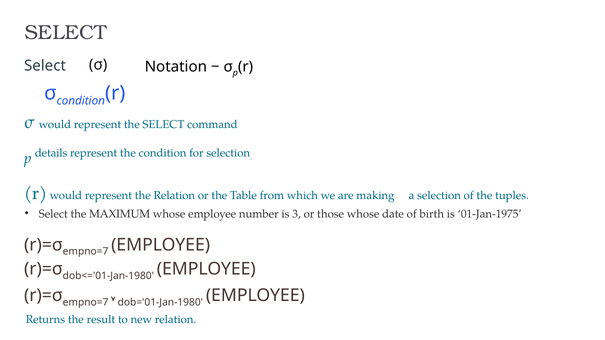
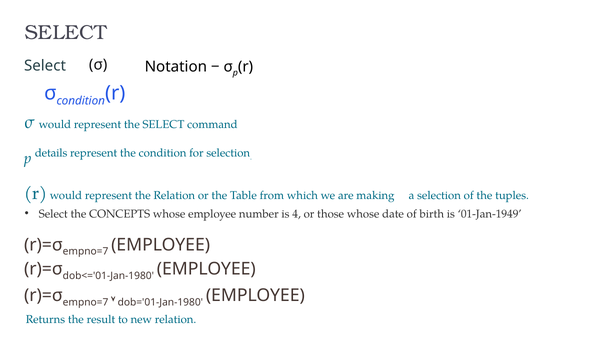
MAXIMUM: MAXIMUM -> CONCEPTS (120, 214)
3: 3 -> 4 (297, 214)
01-Jan-1975: 01-Jan-1975 -> 01-Jan-1949 (490, 214)
